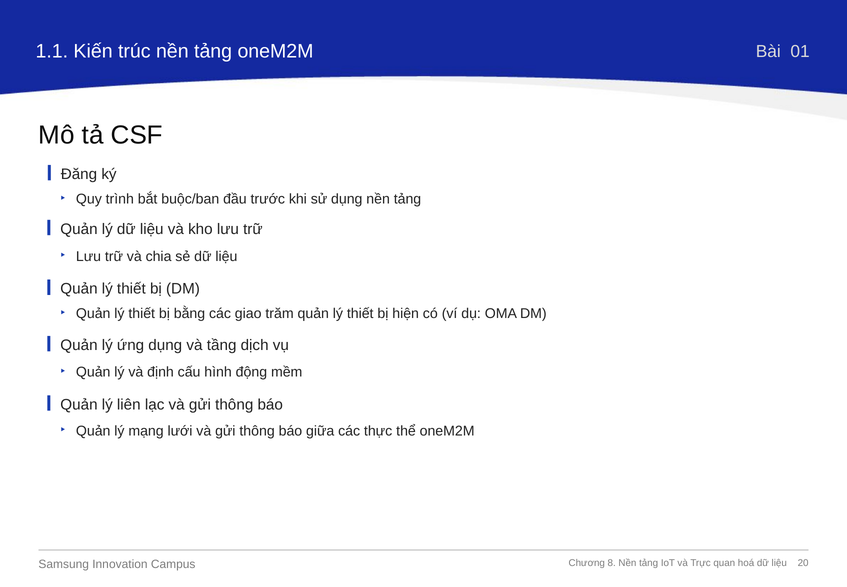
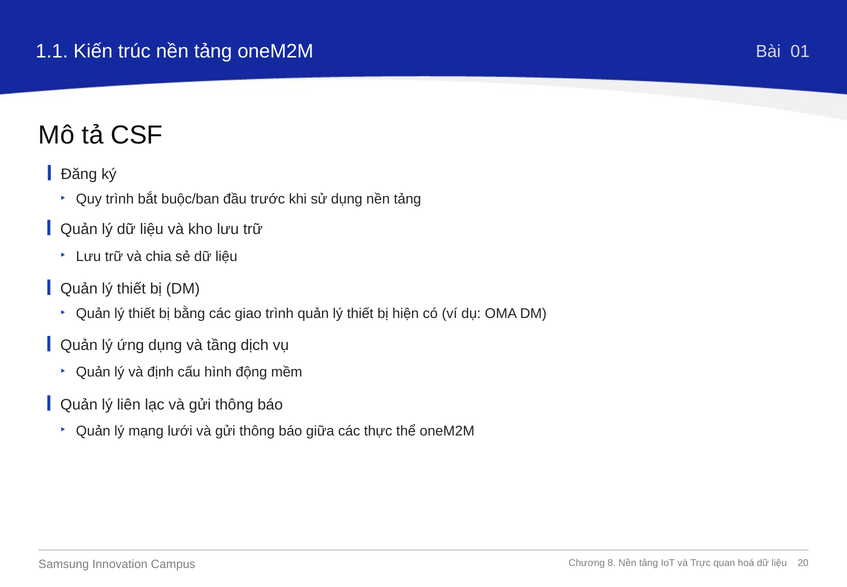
giao trăm: trăm -> trình (280, 314)
